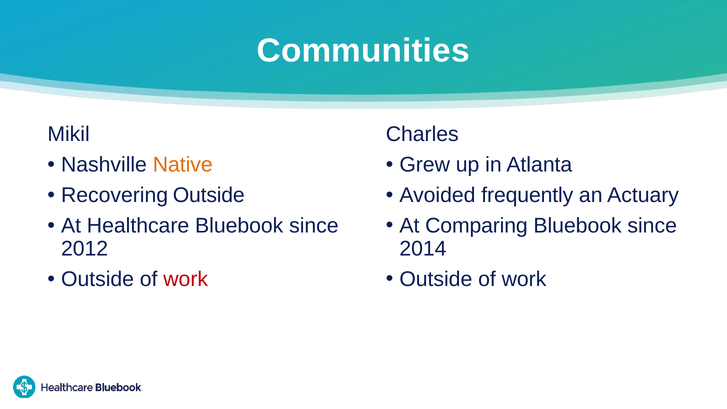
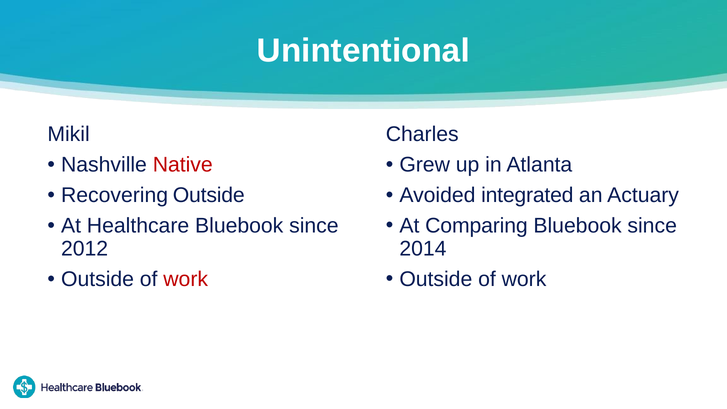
Communities: Communities -> Unintentional (363, 51)
Native colour: orange -> red (183, 165)
frequently: frequently -> integrated (527, 195)
